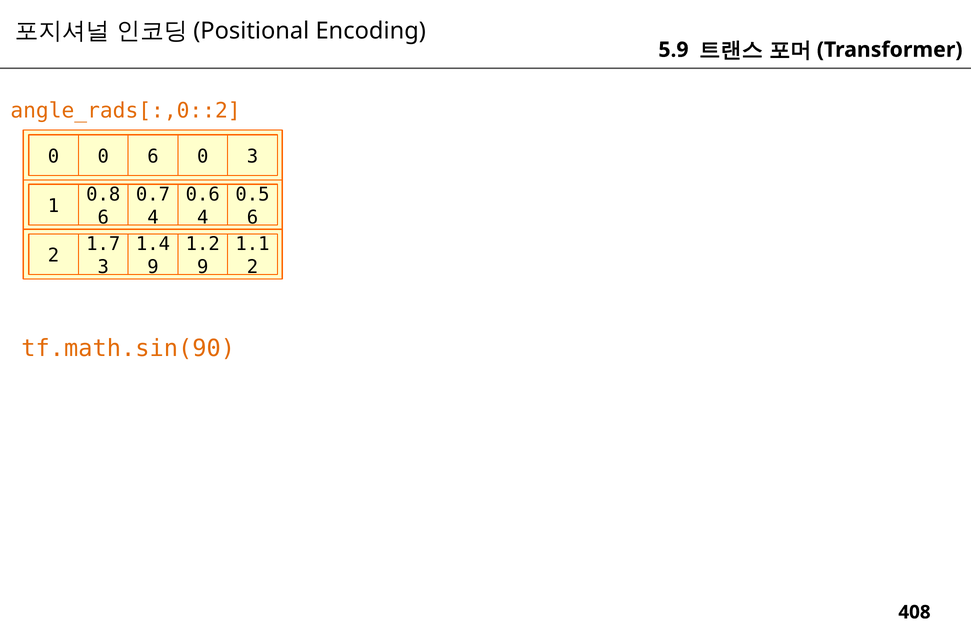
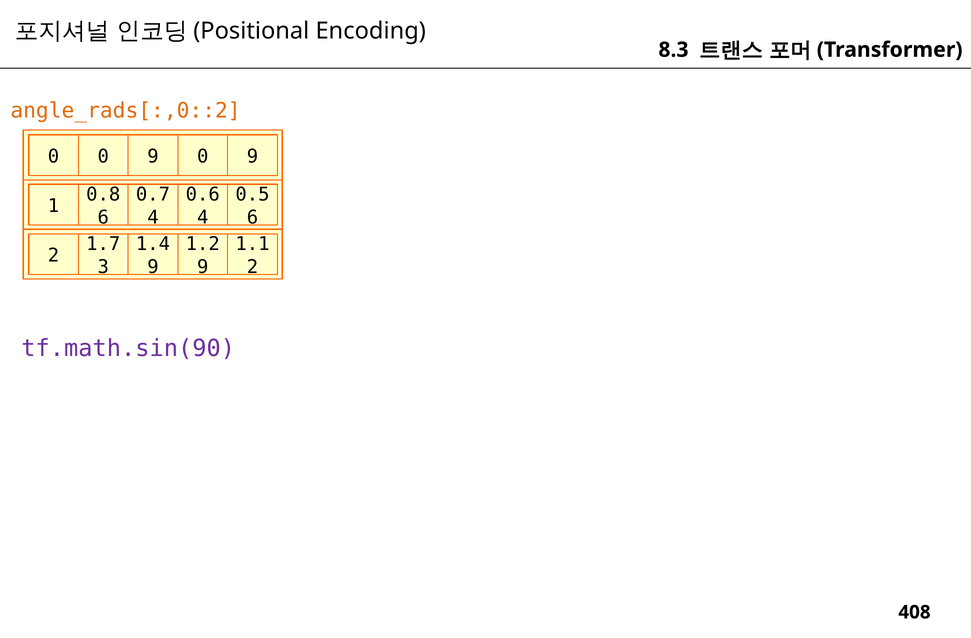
5.9: 5.9 -> 8.3 (673, 50)
0 0 6: 6 -> 9 (153, 156)
3: 3 -> 9 (253, 156)
tf.math.sin(90 colour: orange -> purple (128, 348)
